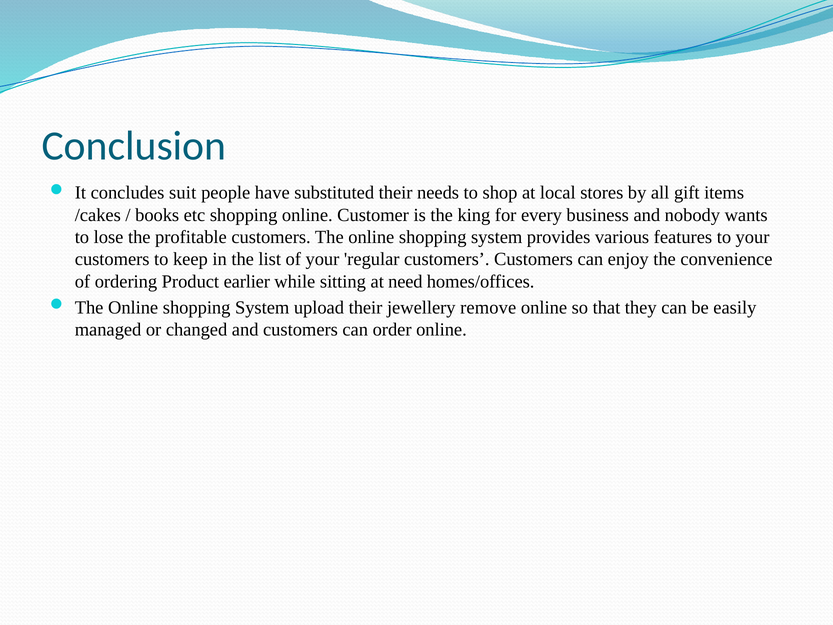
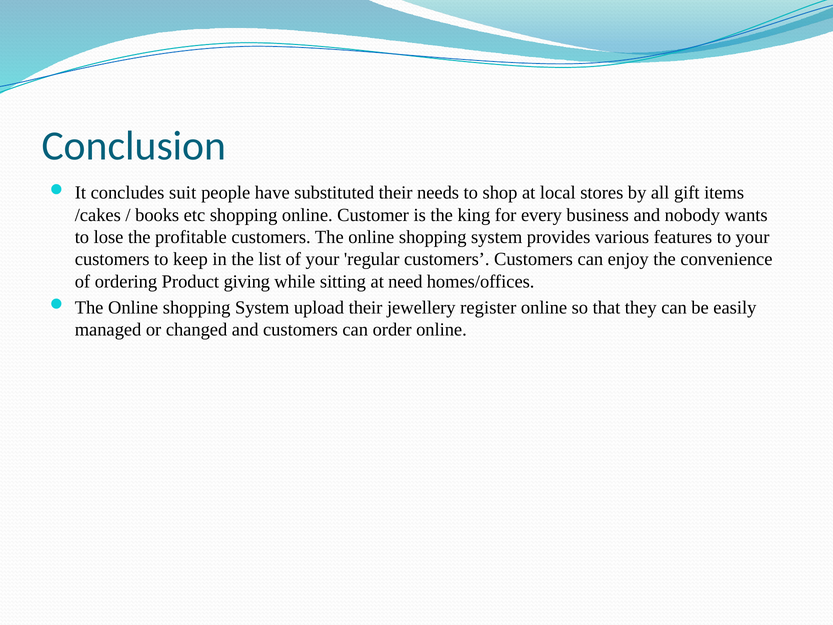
earlier: earlier -> giving (247, 281)
remove: remove -> register (488, 307)
